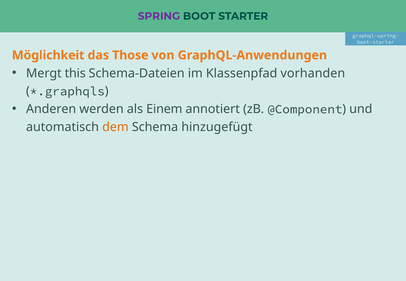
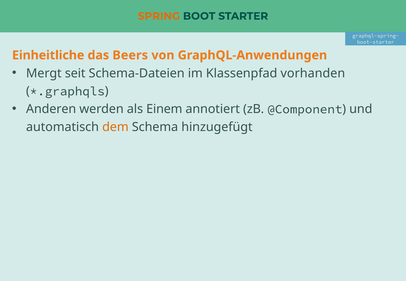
SPRING colour: purple -> orange (159, 16)
Möglichkeit: Möglichkeit -> Einheitliche (48, 55)
Those: Those -> Beers (130, 55)
this: this -> seit (75, 73)
